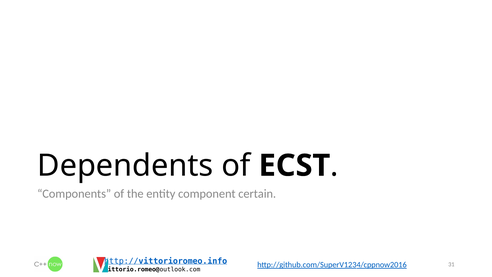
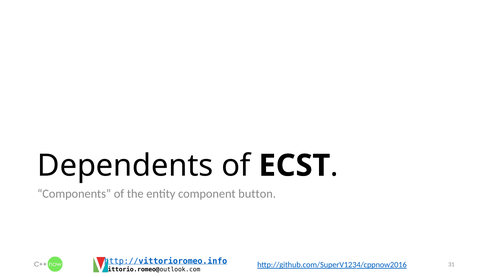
certain: certain -> button (257, 194)
